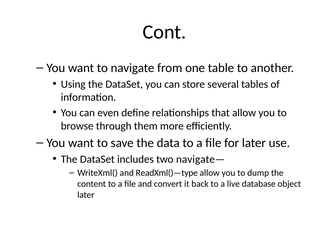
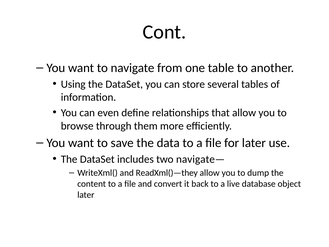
ReadXml()—type: ReadXml()—type -> ReadXml()—they (167, 173)
